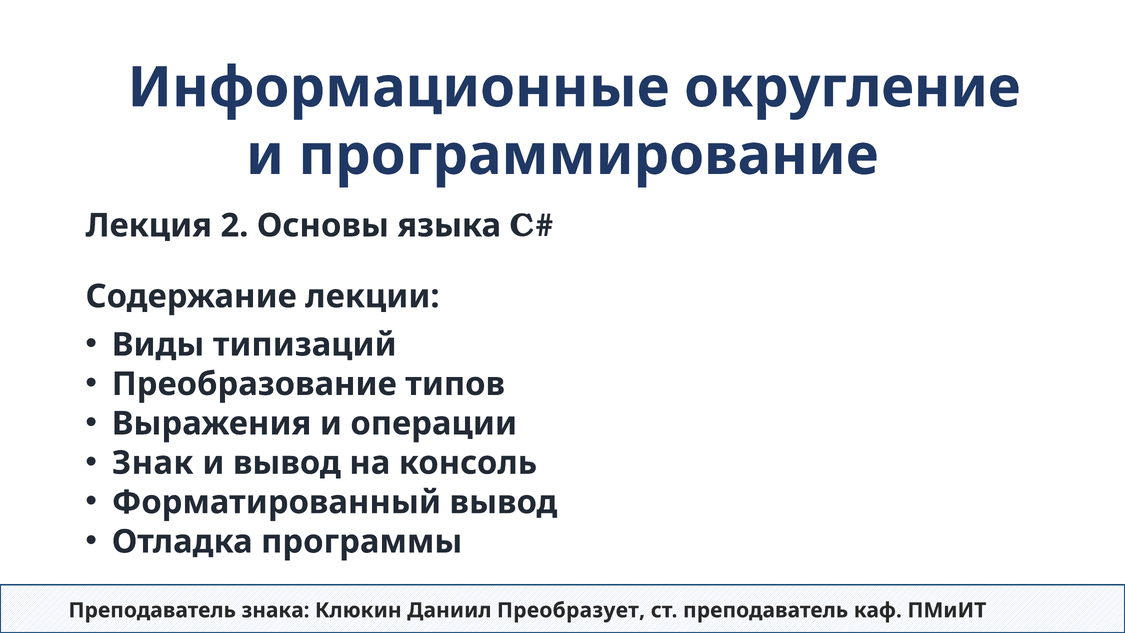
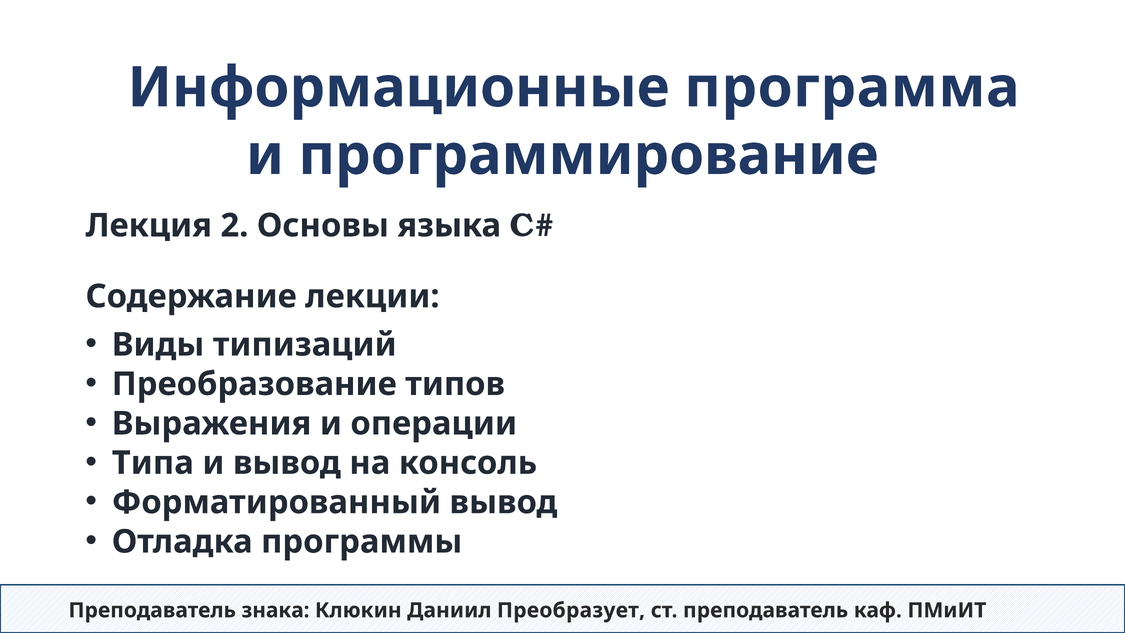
округление: округление -> программа (852, 88)
Знак: Знак -> Типа (153, 463)
